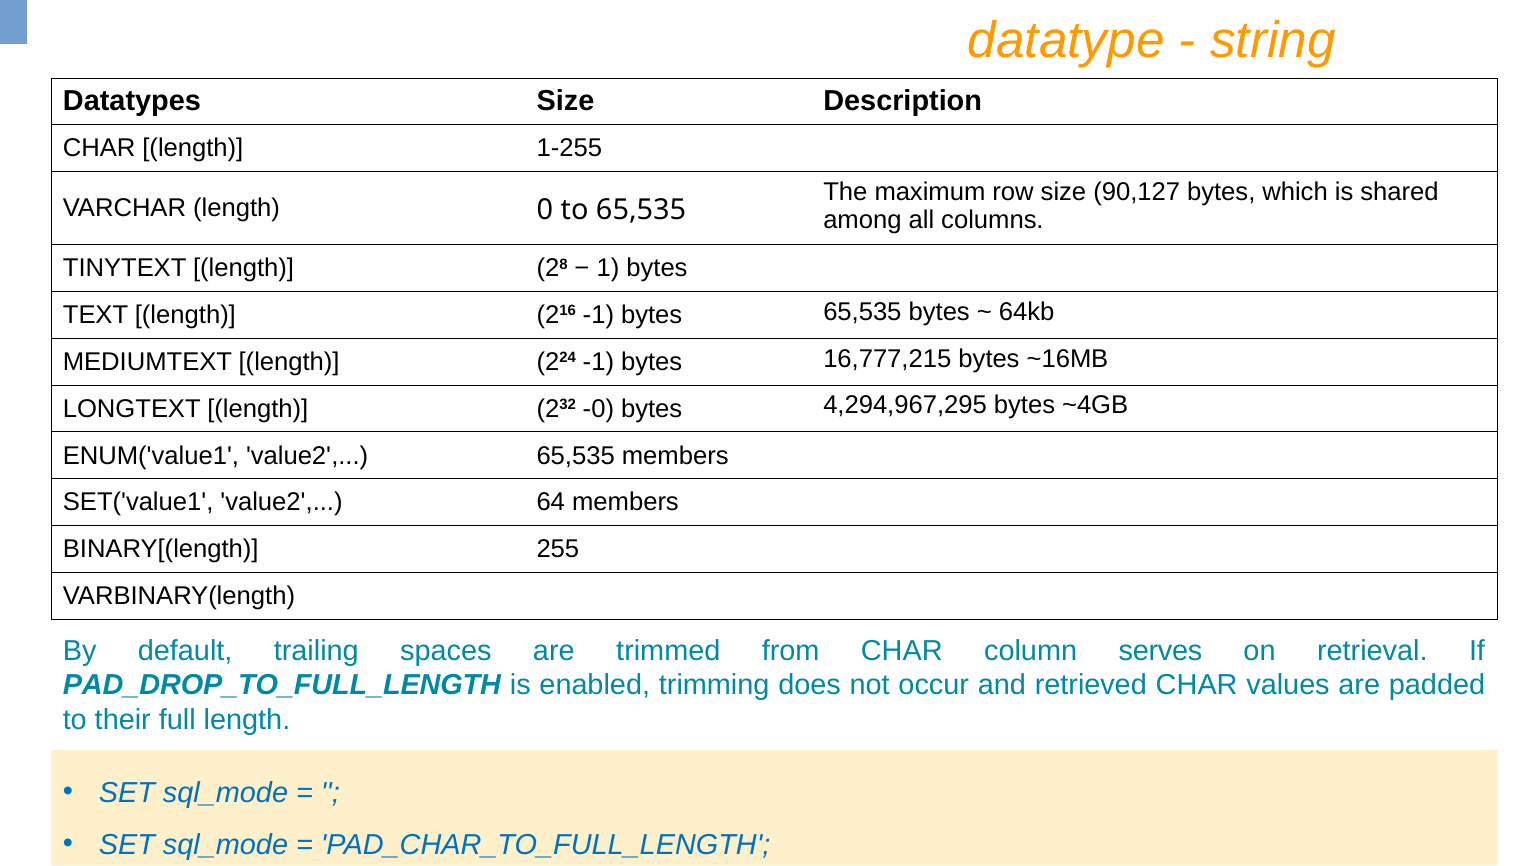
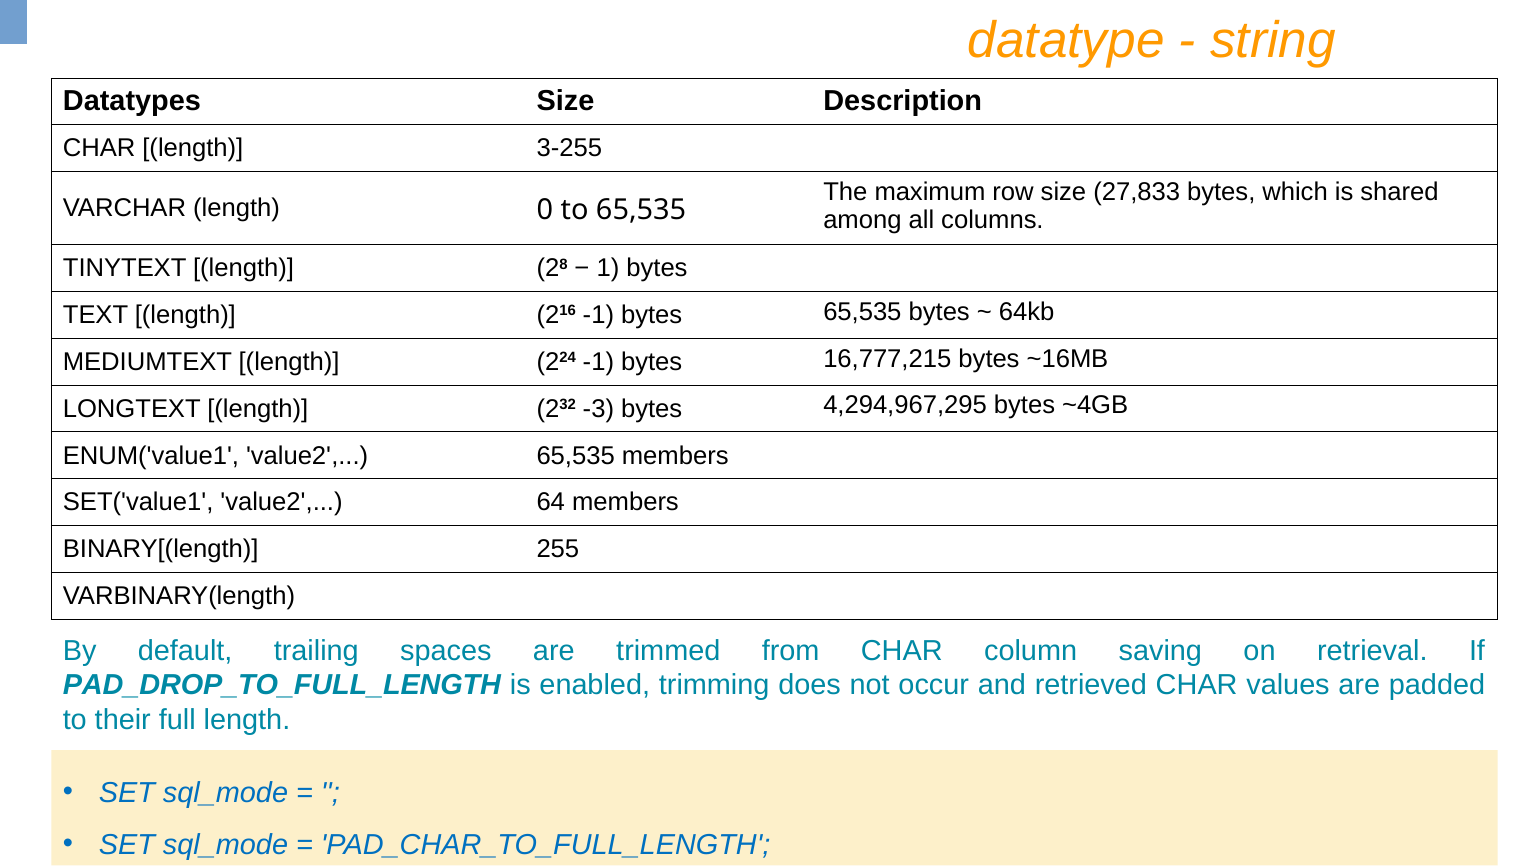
1-255: 1-255 -> 3-255 (569, 148)
90,127: 90,127 -> 27,833 (1137, 192)
-0: -0 -> -3 (598, 409)
serves: serves -> saving (1160, 651)
